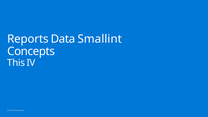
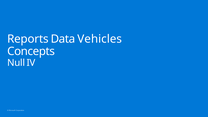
Smallint: Smallint -> Vehicles (100, 39)
This: This -> Null (16, 63)
